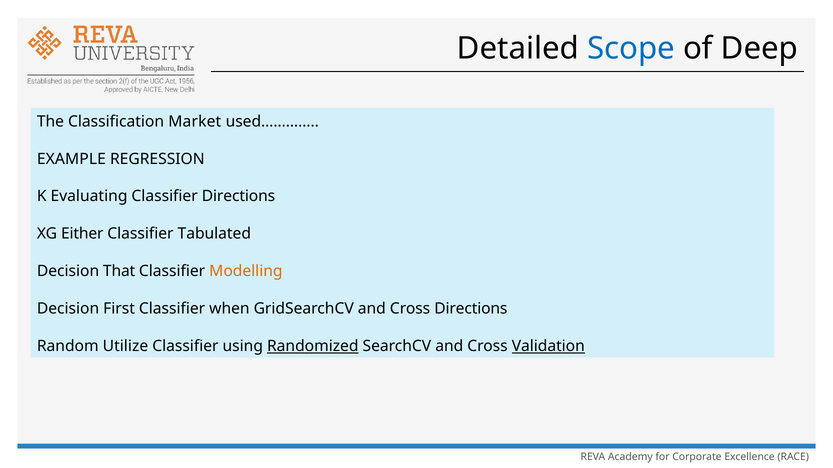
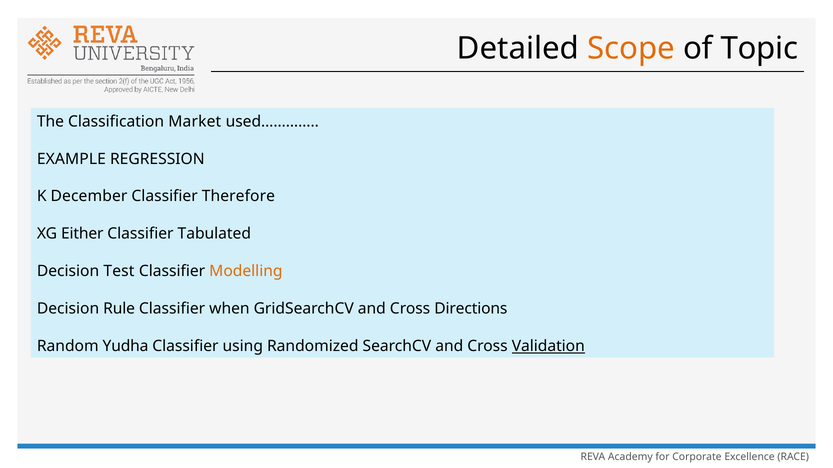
Scope colour: blue -> orange (631, 49)
Deep: Deep -> Topic (759, 49)
Evaluating: Evaluating -> December (89, 197)
Classifier Directions: Directions -> Therefore (238, 197)
That: That -> Test (119, 272)
First: First -> Rule (119, 309)
Utilize: Utilize -> Yudha (126, 347)
Randomized underline: present -> none (313, 347)
